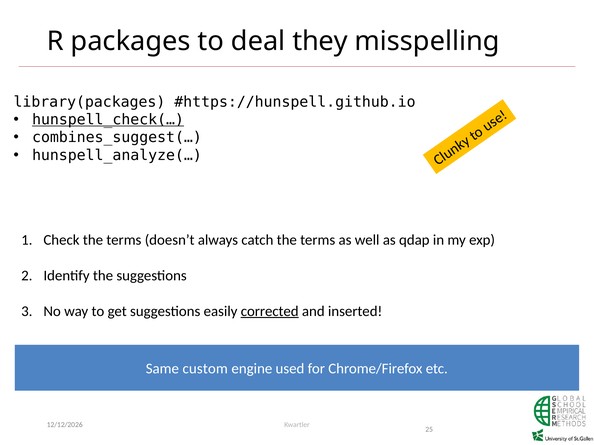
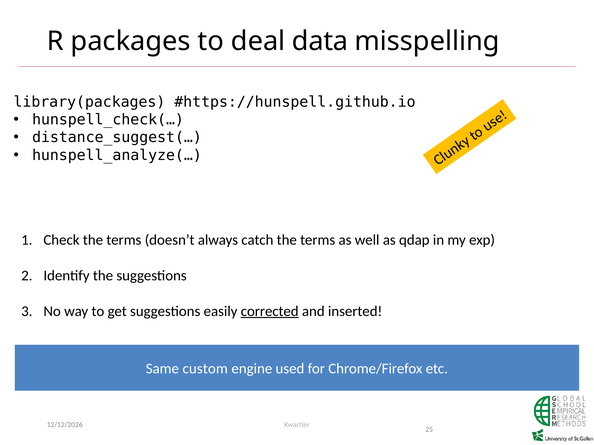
they: they -> data (320, 41)
hunspell_check(… underline: present -> none (108, 120)
combines_suggest(…: combines_suggest(… -> distance_suggest(… (117, 138)
